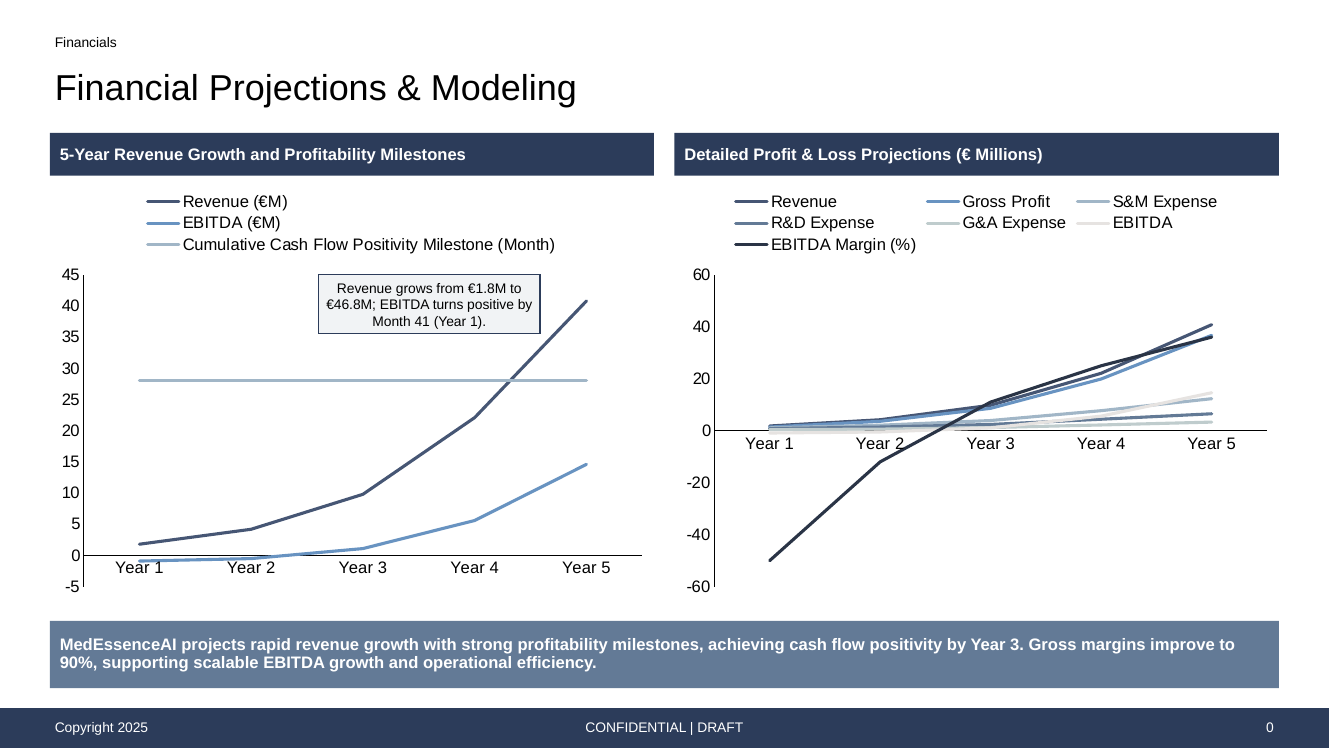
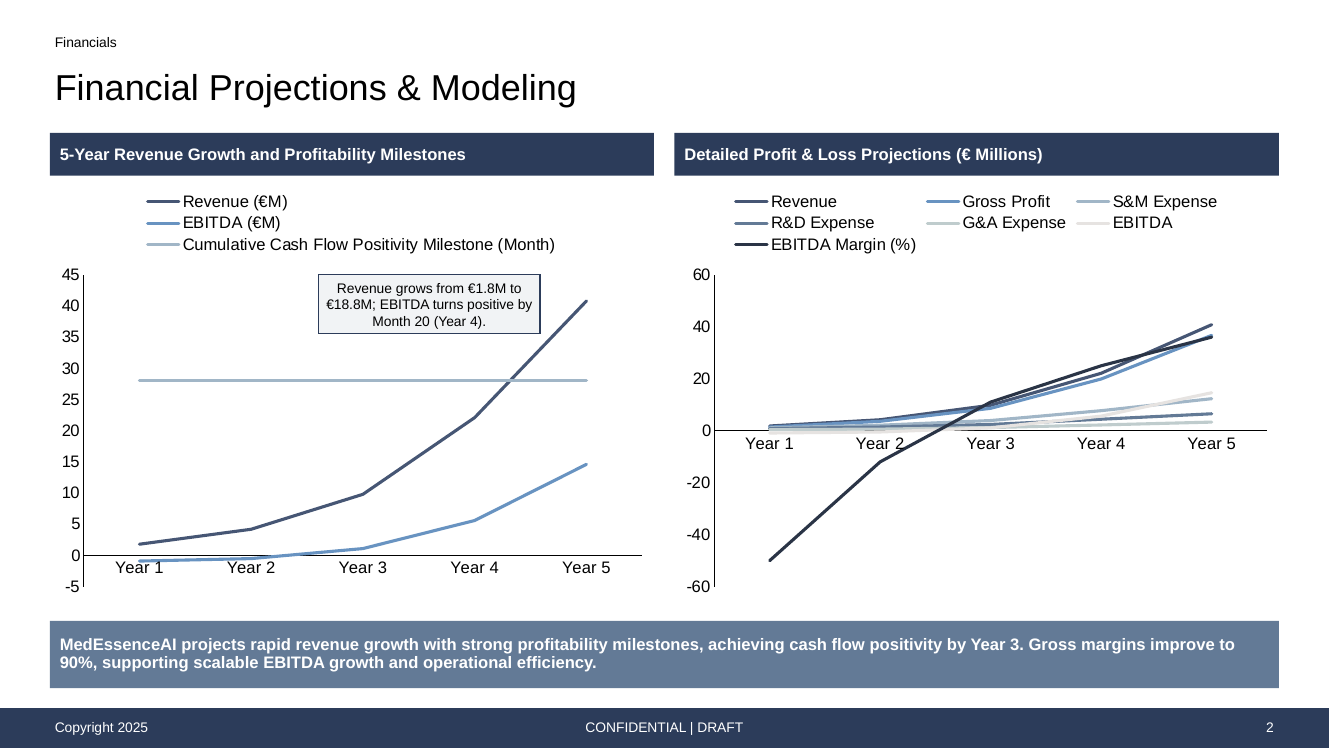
€46.8M: €46.8M -> €18.8M (351, 305)
Month 41: 41 -> 20 (422, 321)
1: 1 -> 4 (478, 321)
DRAFT 0: 0 -> 2 (1270, 727)
